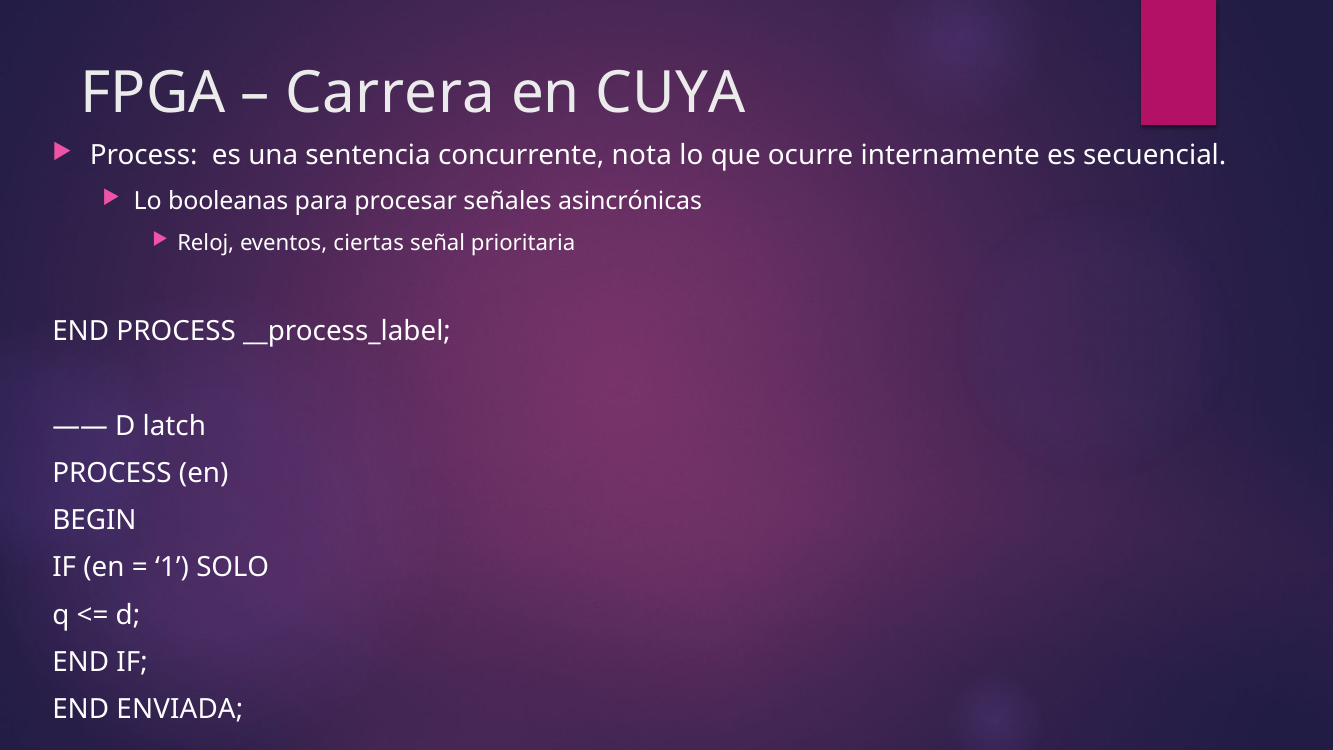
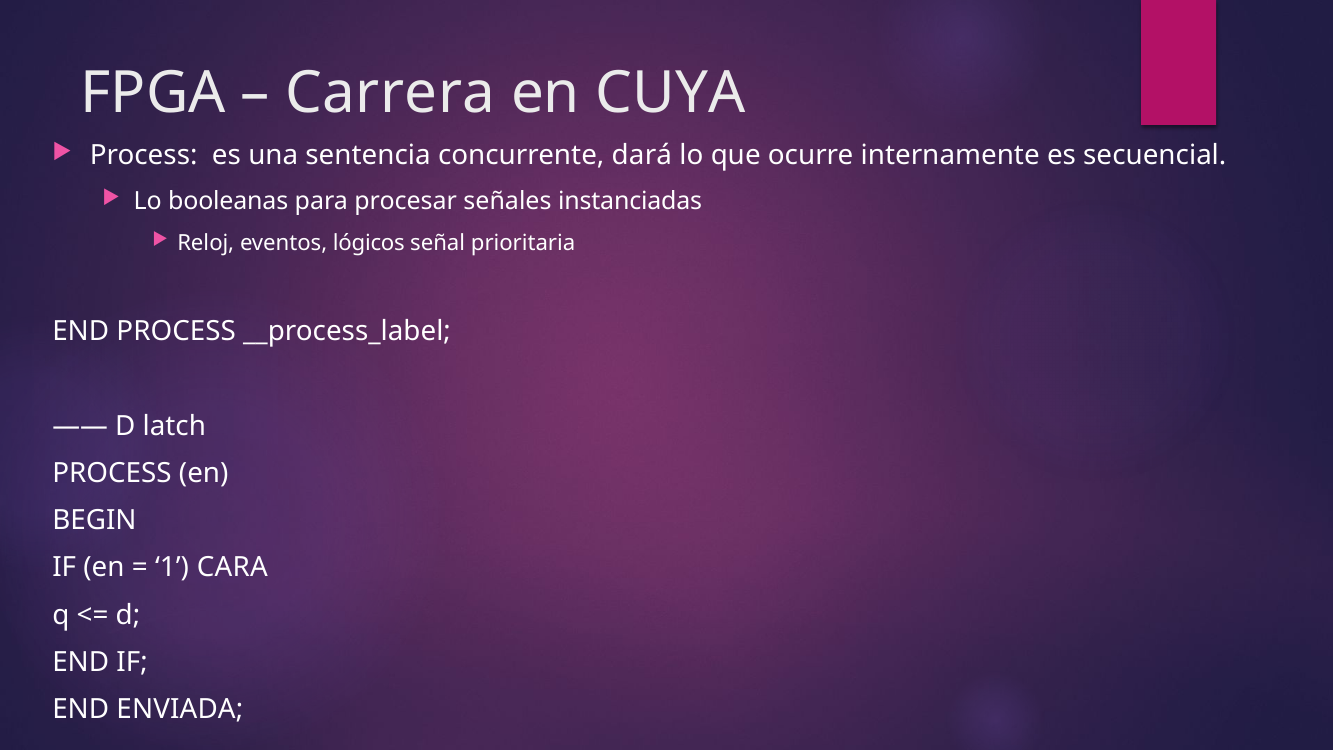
nota: nota -> dará (642, 156)
asincrónicas: asincrónicas -> instanciadas (630, 201)
ciertas: ciertas -> lógicos (369, 243)
SOLO: SOLO -> CARA (232, 568)
